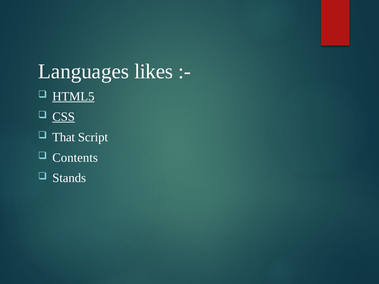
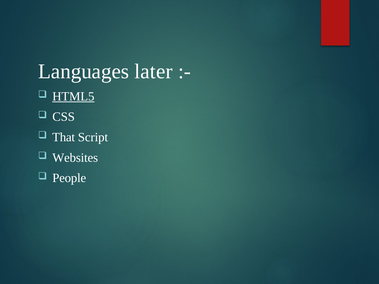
likes: likes -> later (153, 72)
CSS underline: present -> none (64, 117)
Contents: Contents -> Websites (75, 158)
Stands: Stands -> People (69, 178)
